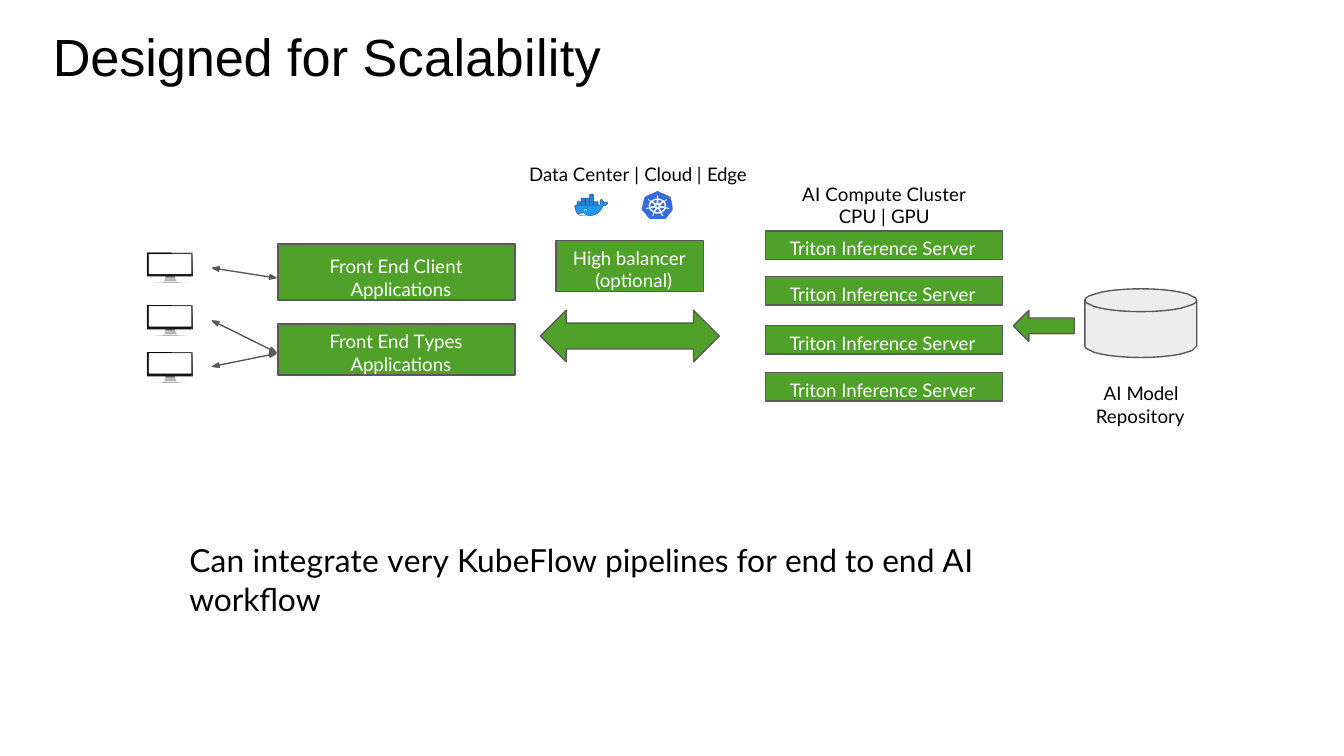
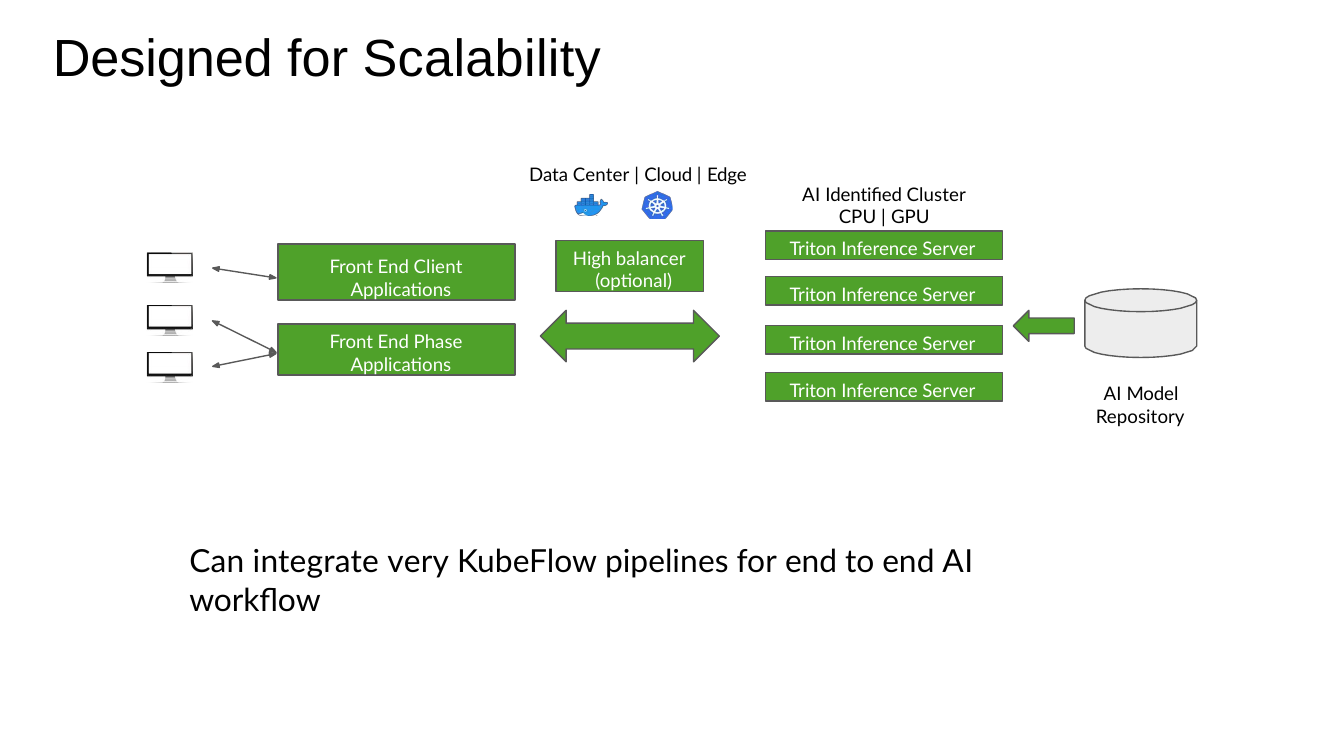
Compute: Compute -> Identiﬁed (864, 195)
Types: Types -> Phase (438, 343)
